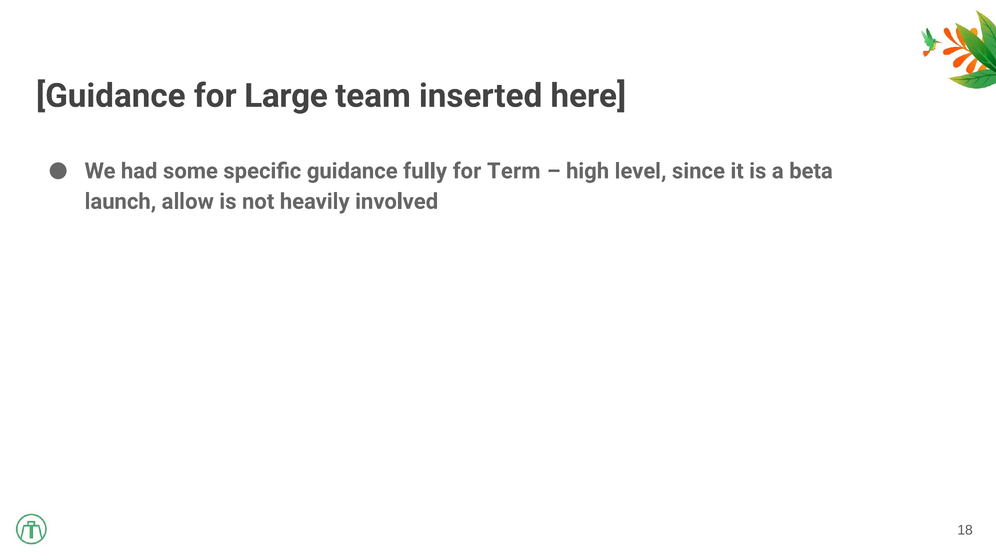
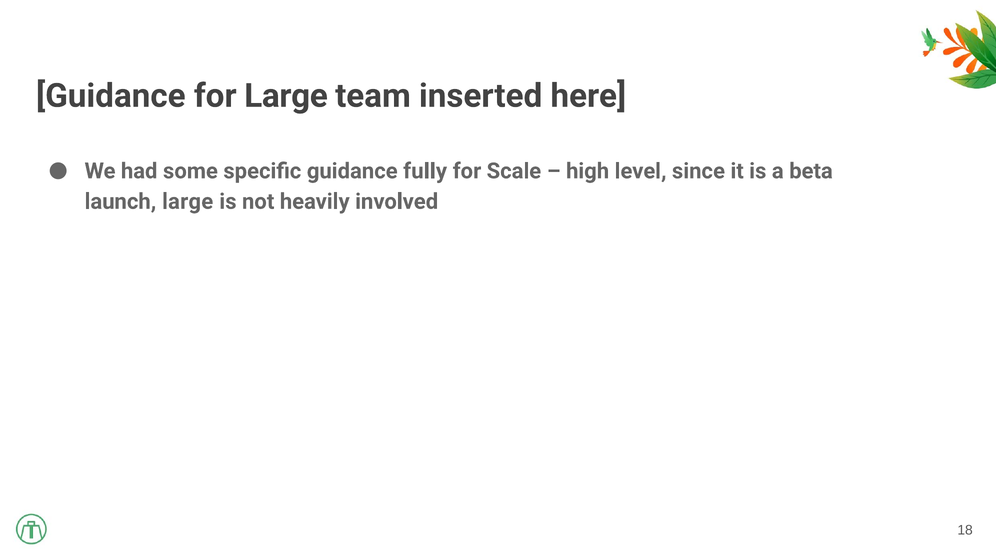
Term: Term -> Scale (514, 171)
launch allow: allow -> large (188, 202)
